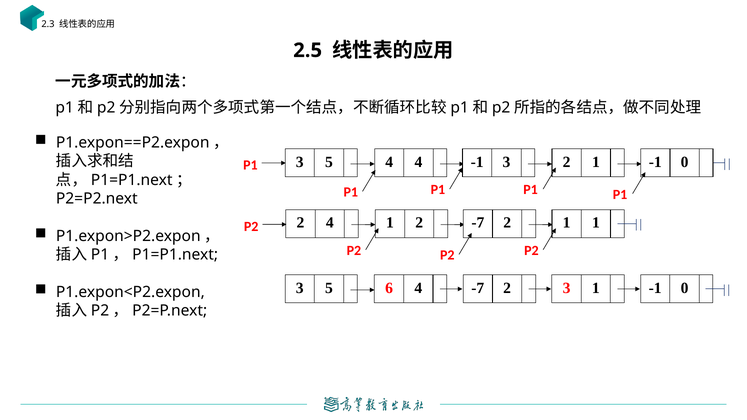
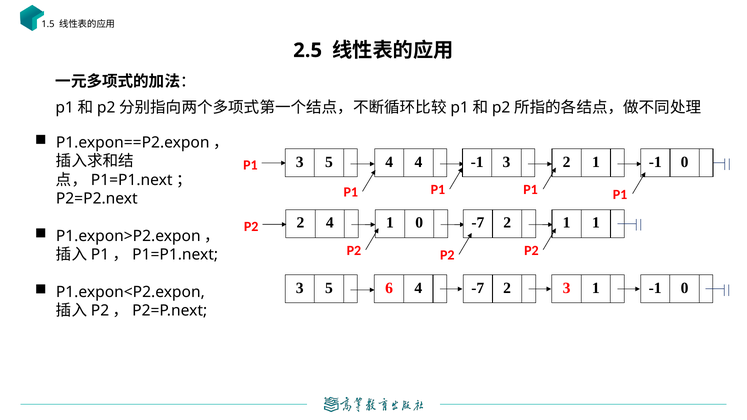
2.3: 2.3 -> 1.5 (48, 24)
2: 2 -> 0 (419, 223)
